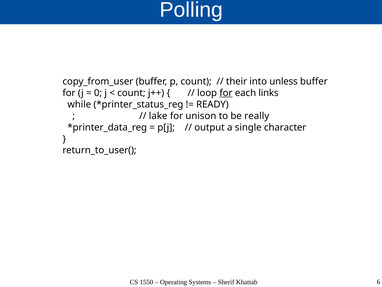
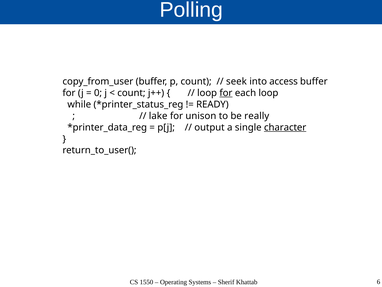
their: their -> seek (236, 81)
unless: unless -> access (284, 81)
each links: links -> loop (268, 93)
character underline: none -> present (285, 127)
